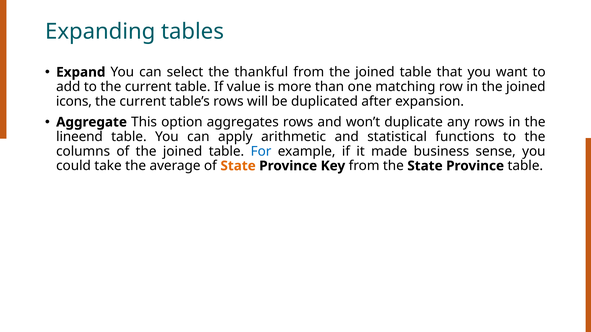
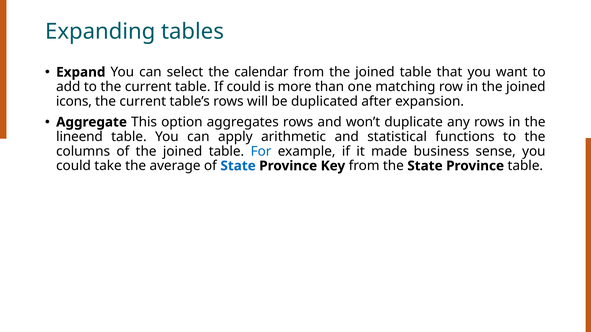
thankful: thankful -> calendar (261, 72)
If value: value -> could (244, 87)
State colour: orange -> blue (238, 166)
